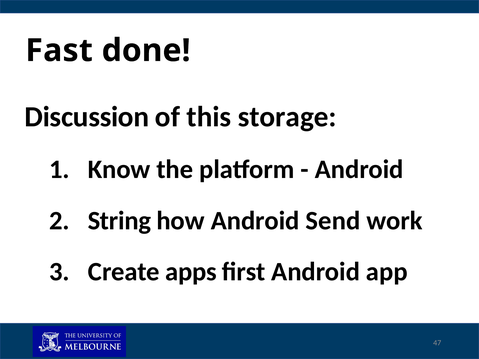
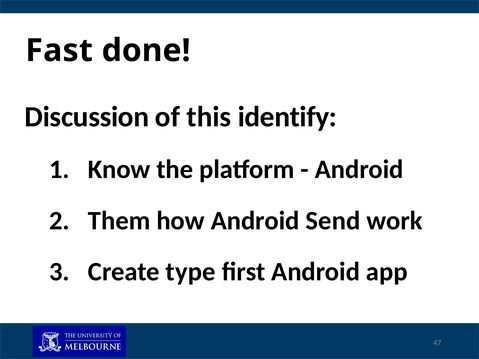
storage: storage -> identify (287, 117)
String: String -> Them (119, 221)
apps: apps -> type (191, 272)
